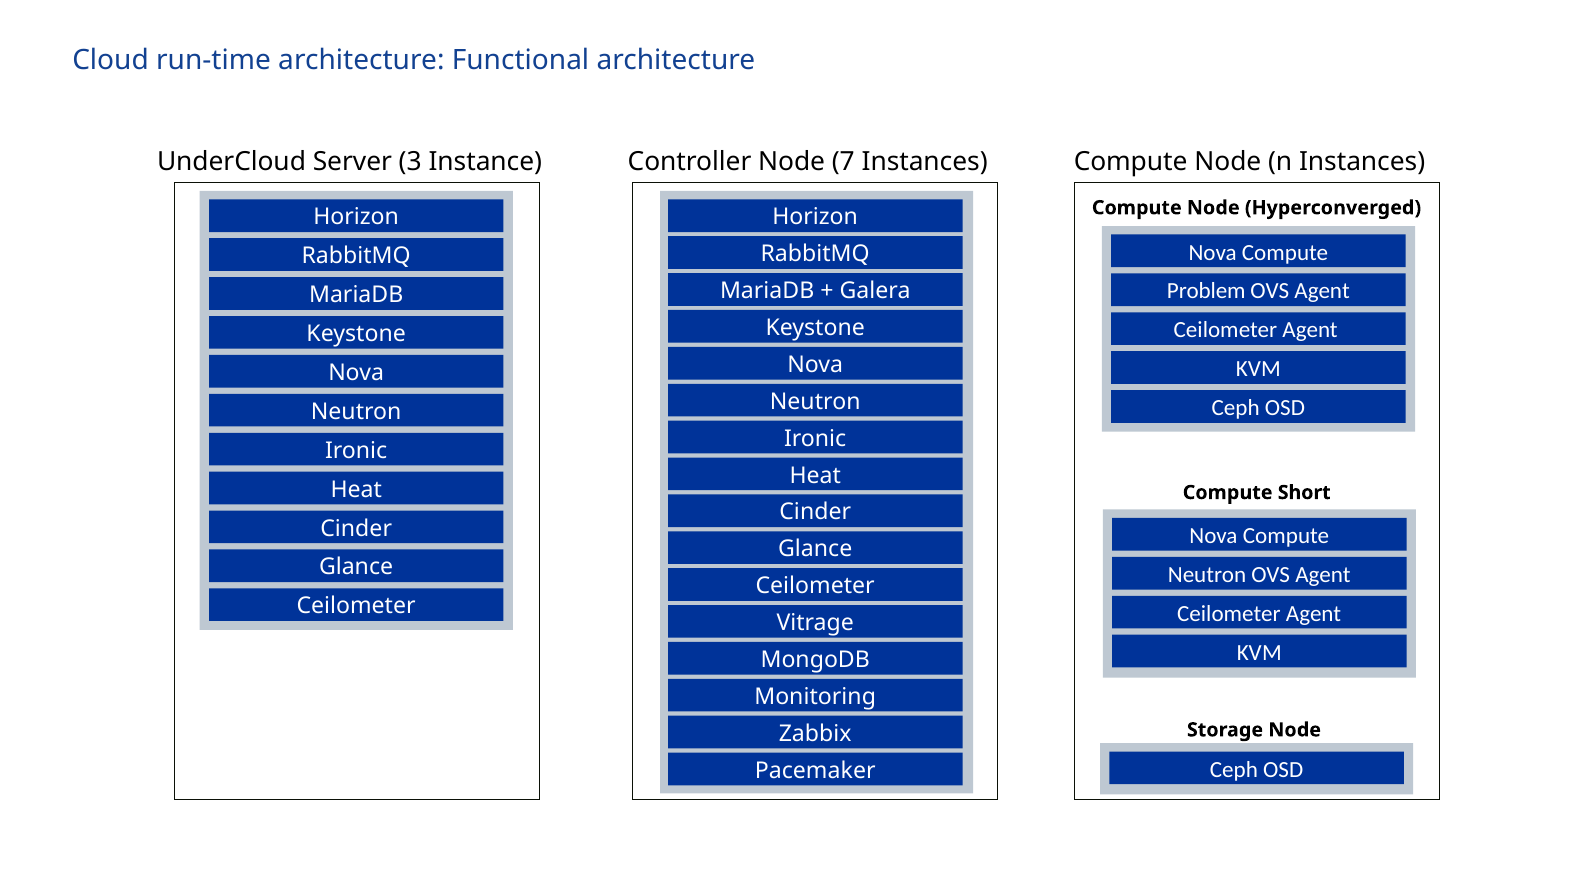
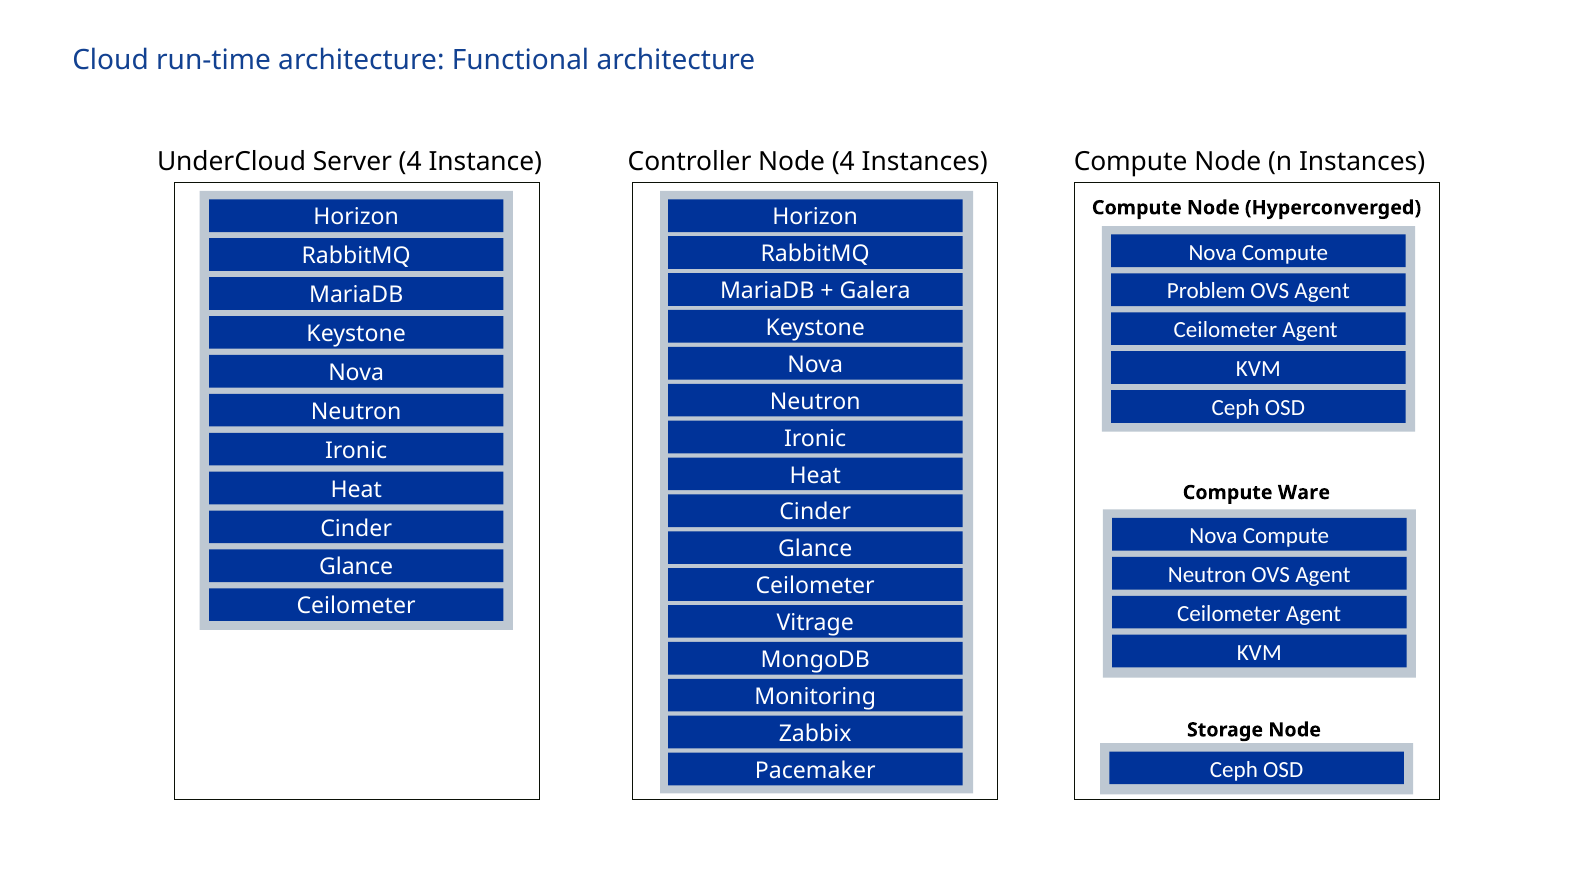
Server 3: 3 -> 4 (410, 162)
Node 7: 7 -> 4 (843, 162)
Short: Short -> Ware (1304, 493)
